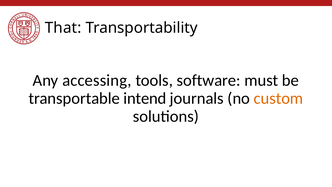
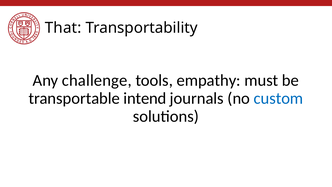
accessing: accessing -> challenge (97, 80)
software: software -> empathy (209, 80)
custom colour: orange -> blue (278, 98)
